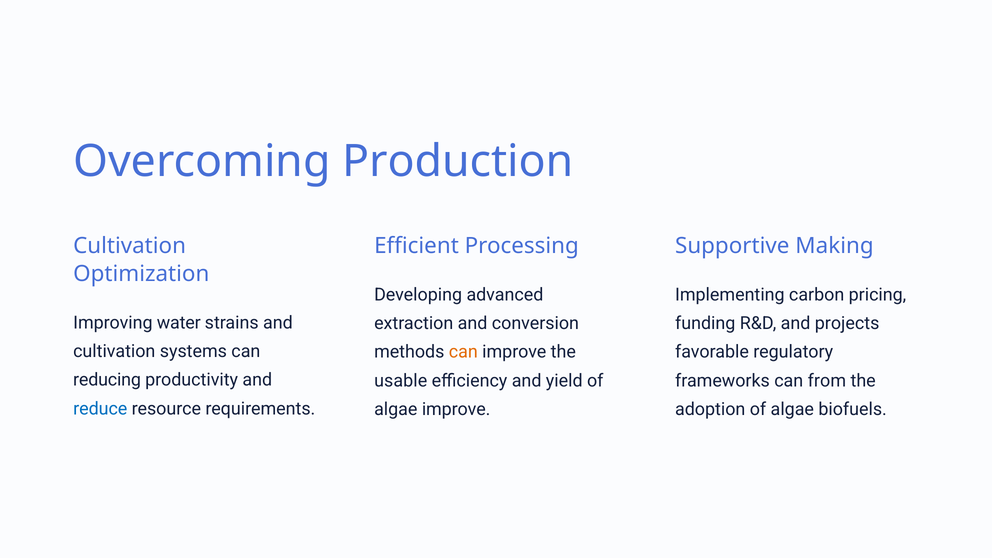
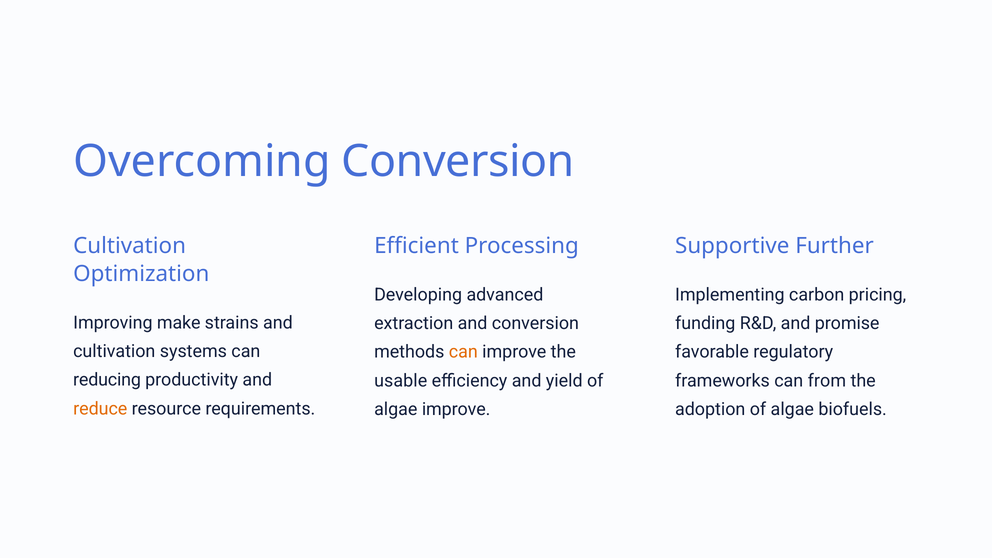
Overcoming Production: Production -> Conversion (458, 161)
Making: Making -> Further (835, 246)
water: water -> make (179, 323)
projects: projects -> promise (847, 323)
reduce colour: blue -> orange (100, 409)
